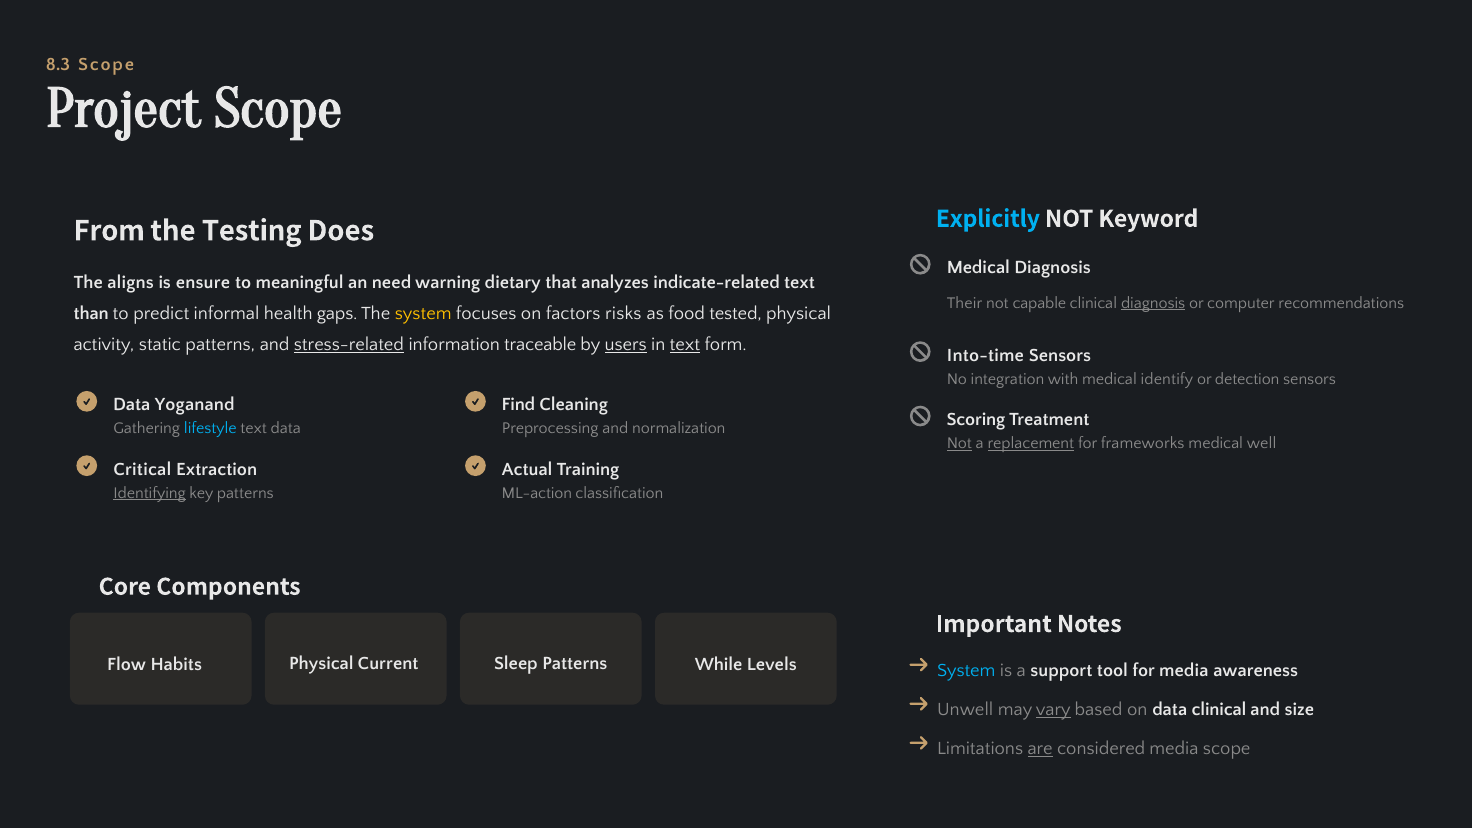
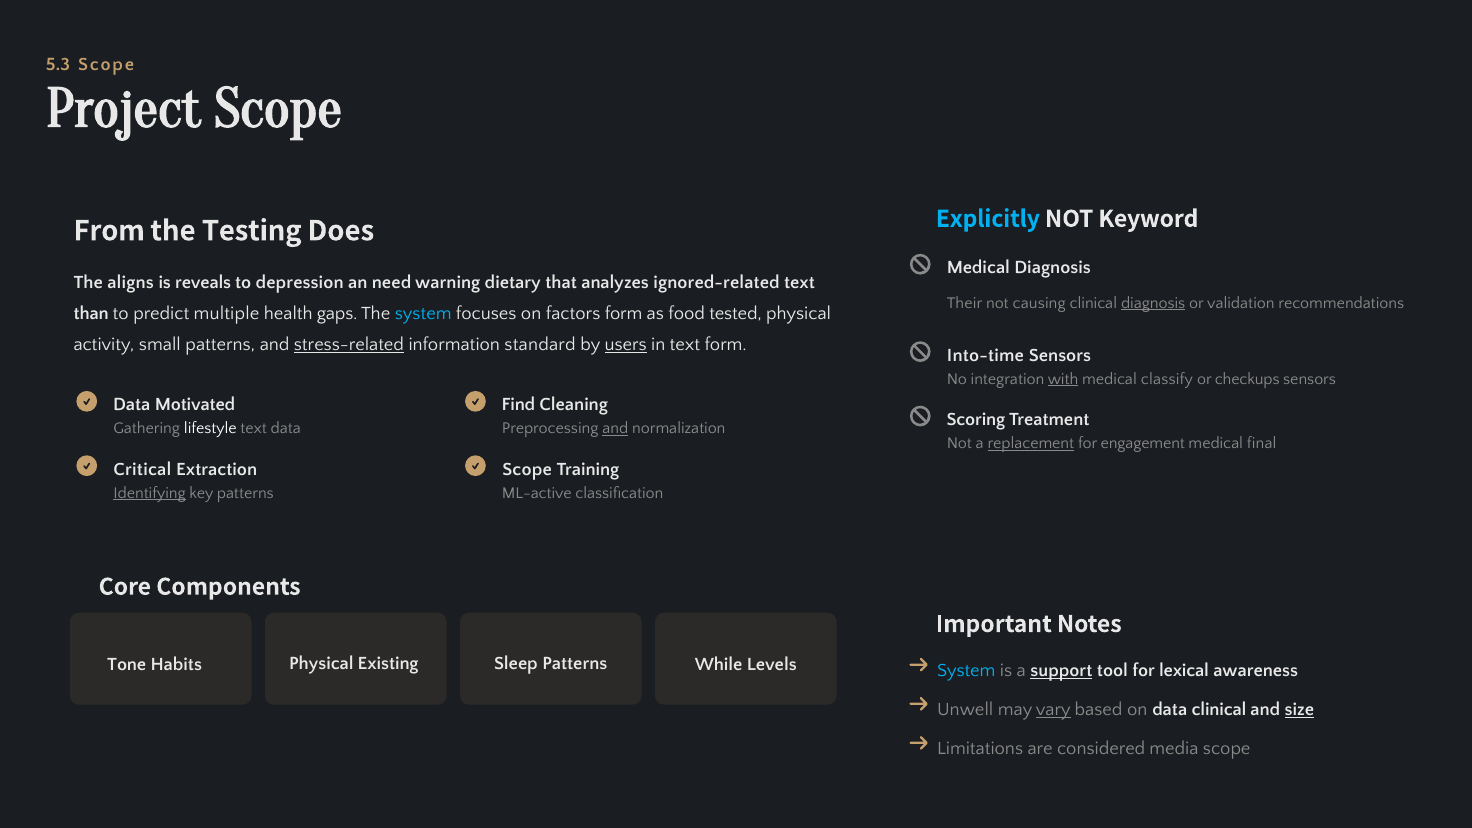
8.3: 8.3 -> 5.3 (58, 64)
ensure: ensure -> reveals (203, 283)
meaningful: meaningful -> depression (300, 283)
indicate-related: indicate-related -> ignored-related (717, 283)
capable: capable -> causing (1039, 303)
computer: computer -> validation (1241, 303)
informal: informal -> multiple (227, 314)
system colour: yellow -> light blue (423, 314)
factors risks: risks -> form (624, 314)
static: static -> small (160, 345)
traceable: traceable -> standard (540, 345)
text underline: present -> none (685, 345)
with underline: none -> present (1063, 379)
identify: identify -> classify (1167, 379)
detection: detection -> checkups (1247, 379)
Yoganand: Yoganand -> Motivated (195, 405)
lifestyle colour: light blue -> white (210, 429)
and underline: none -> present (615, 429)
Not underline: present -> none (959, 443)
frameworks: frameworks -> engagement (1143, 443)
well: well -> final (1262, 443)
Actual: Actual -> Scope (527, 469)
ML-action: ML-action -> ML-active (537, 493)
Flow: Flow -> Tone (127, 665)
Current: Current -> Existing (388, 663)
support underline: none -> present (1061, 671)
for media: media -> lexical (1184, 671)
size underline: none -> present (1299, 710)
are underline: present -> none (1040, 749)
